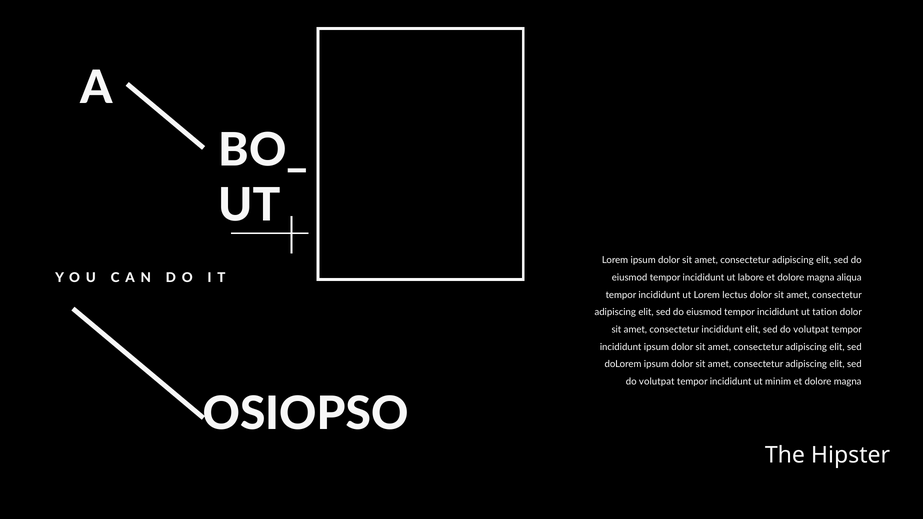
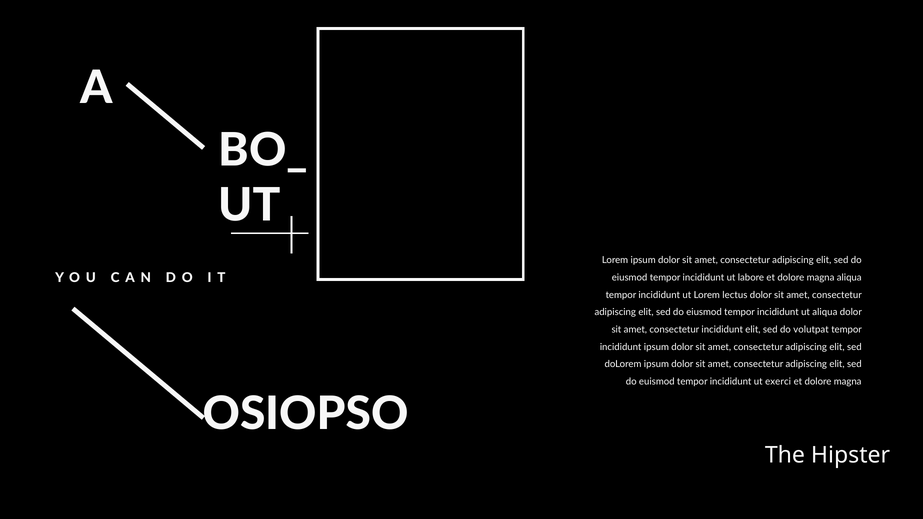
ut tation: tation -> aliqua (825, 312)
volutpat: volutpat -> euismod (657, 382)
minim: minim -> exerci (778, 382)
